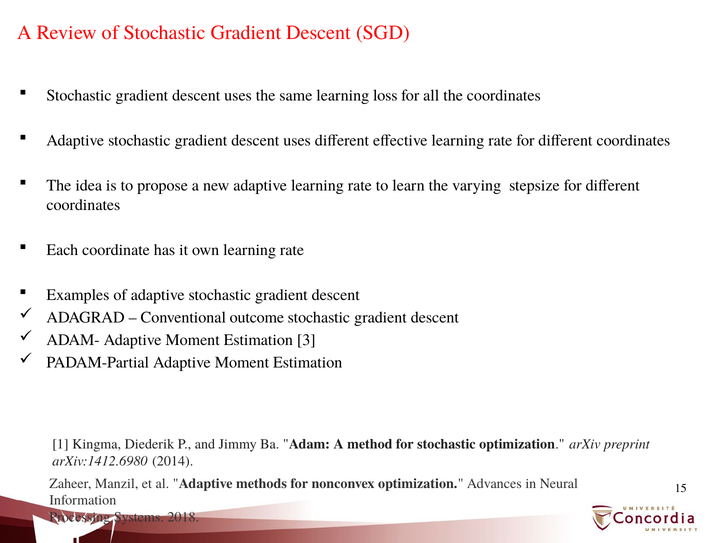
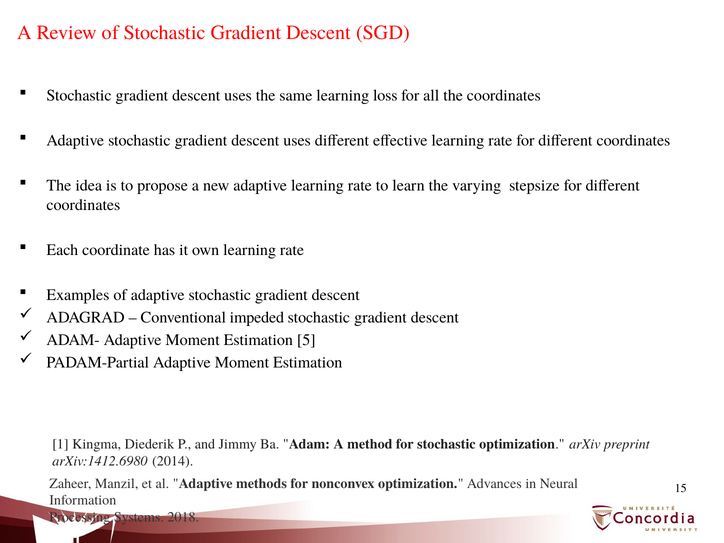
outcome: outcome -> impeded (257, 317)
3: 3 -> 5 (306, 340)
